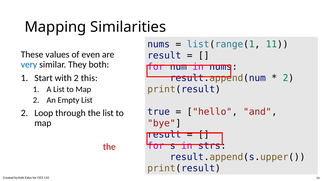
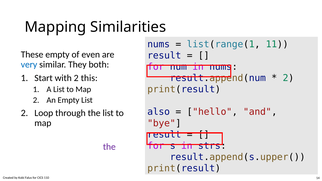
These values: values -> empty (57, 54)
true: true -> also (159, 112)
the colour: red -> purple (109, 147)
